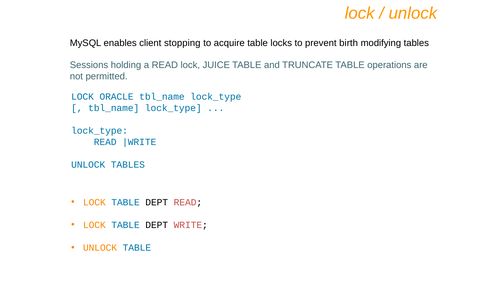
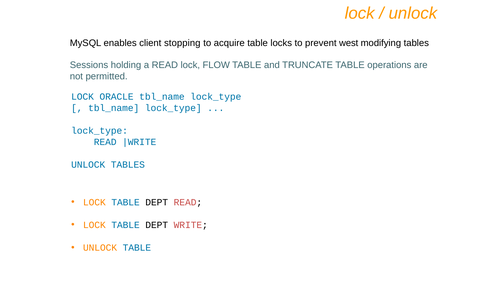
birth: birth -> west (349, 43)
JUICE: JUICE -> FLOW (216, 65)
